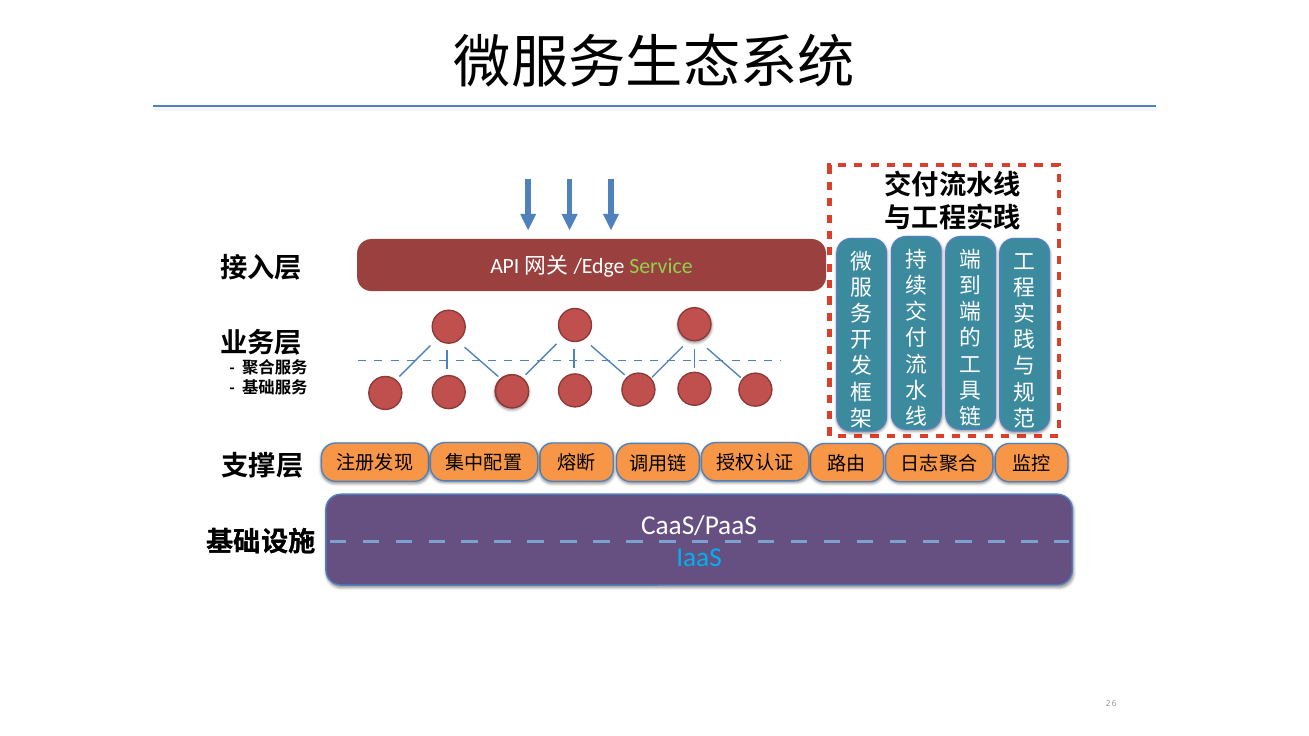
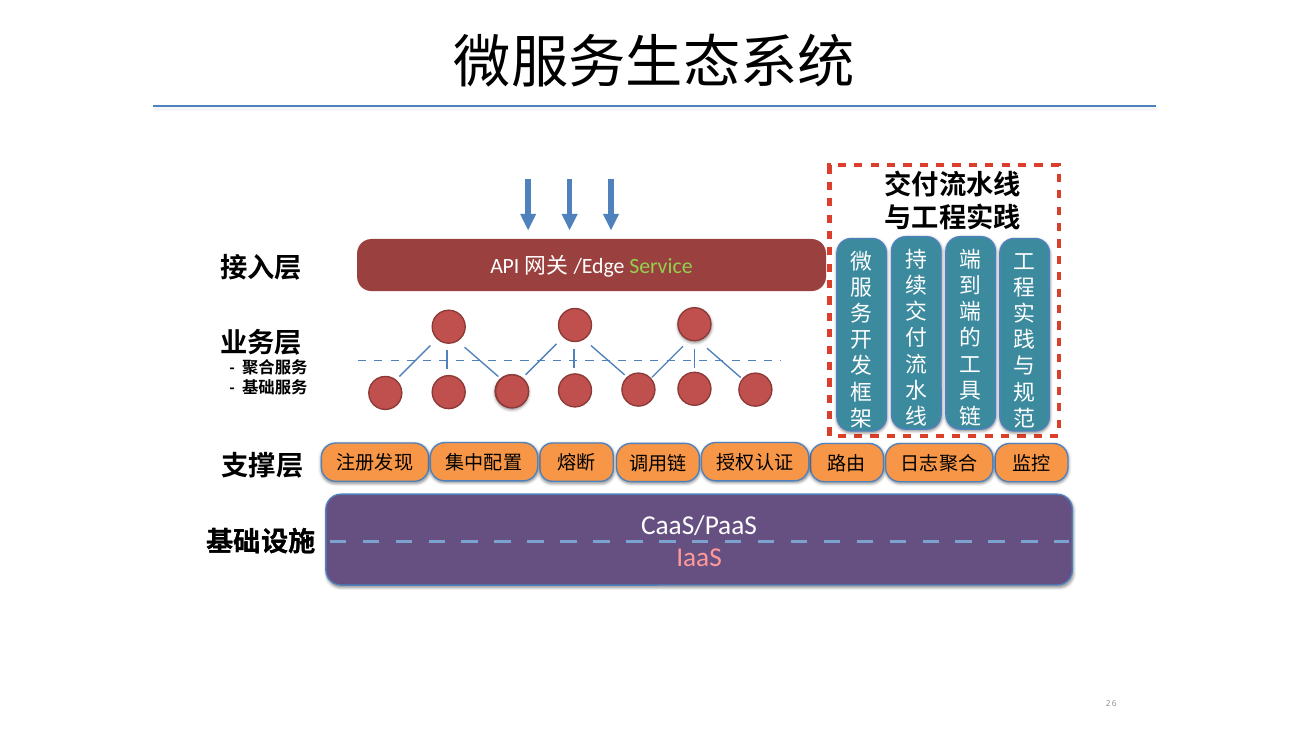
IaaS colour: light blue -> pink (699, 558)
